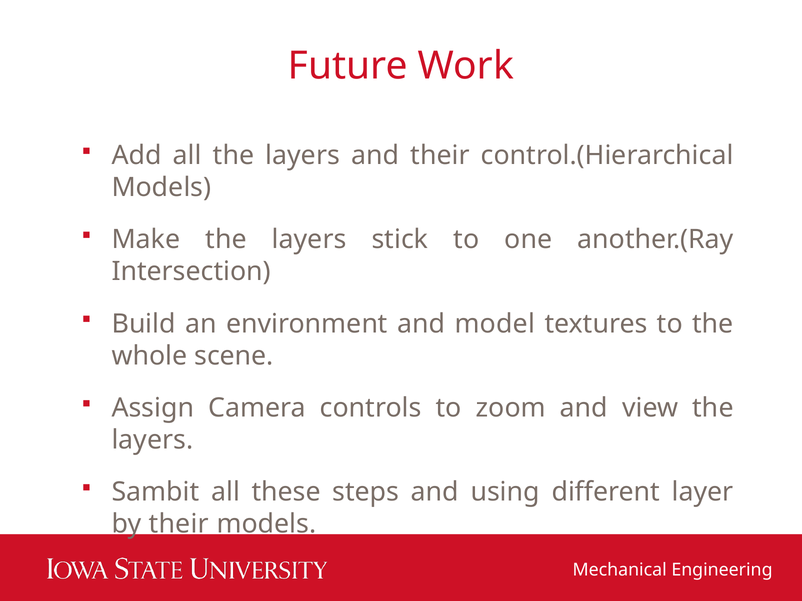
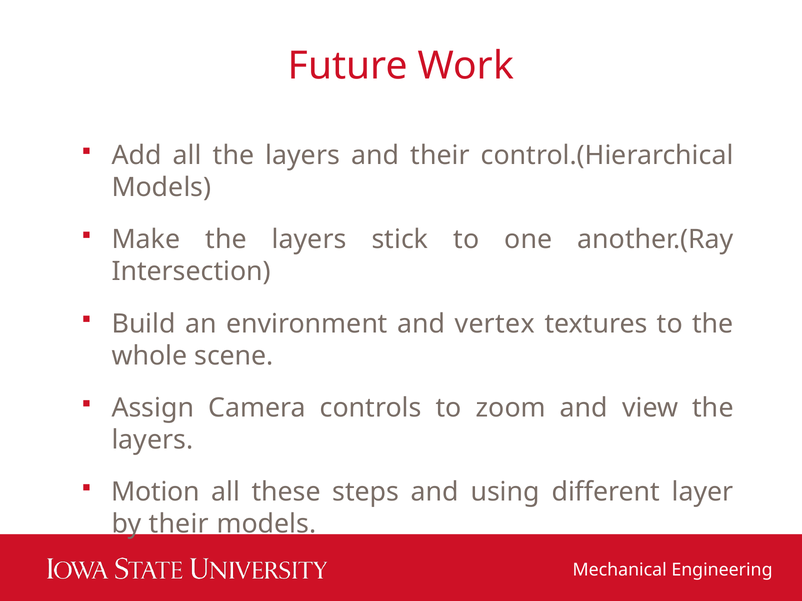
model: model -> vertex (495, 324)
Sambit: Sambit -> Motion (156, 492)
